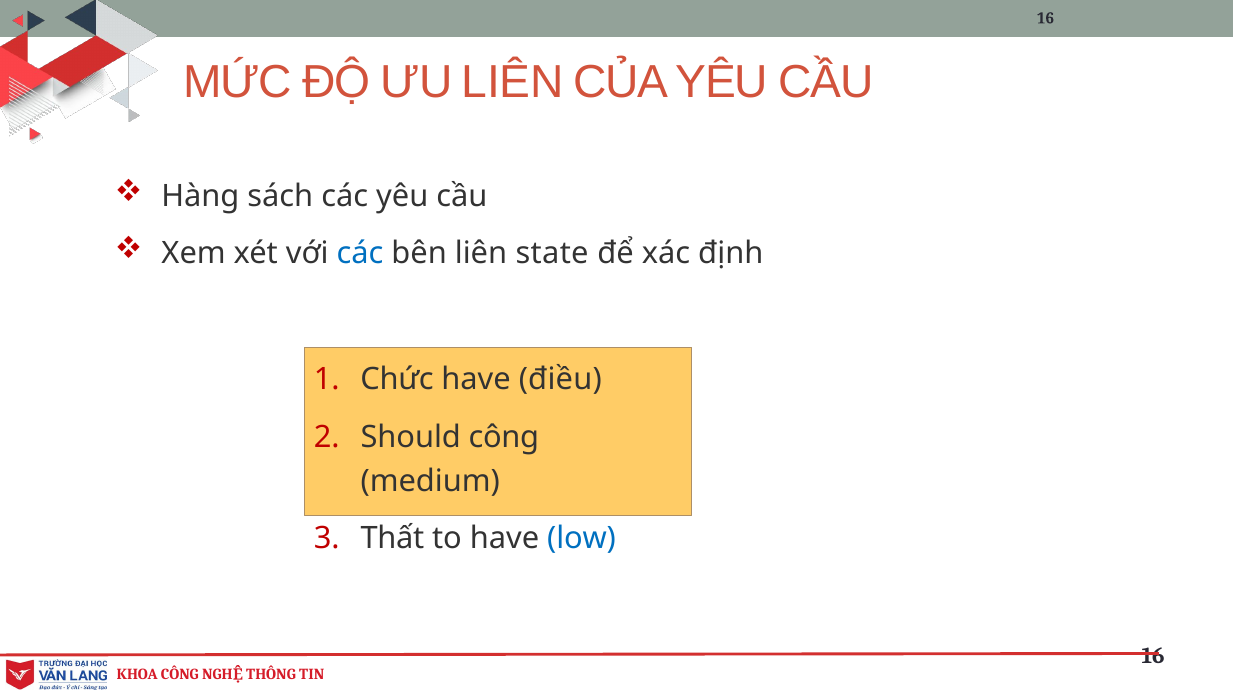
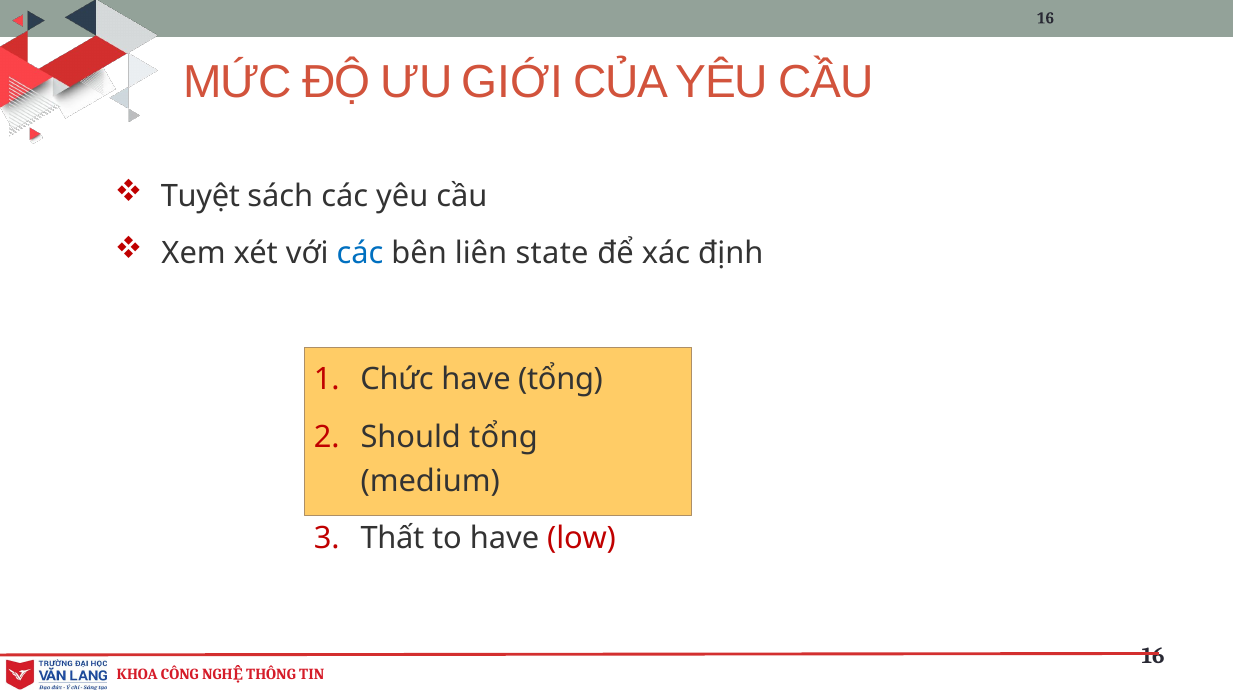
ƯU LIÊN: LIÊN -> GIỚI (513, 82)
Hàng: Hàng -> Tuyệt (201, 196)
have điều: điều -> tổng (561, 379)
Should công: công -> tổng (504, 437)
low colour: blue -> red (582, 538)
